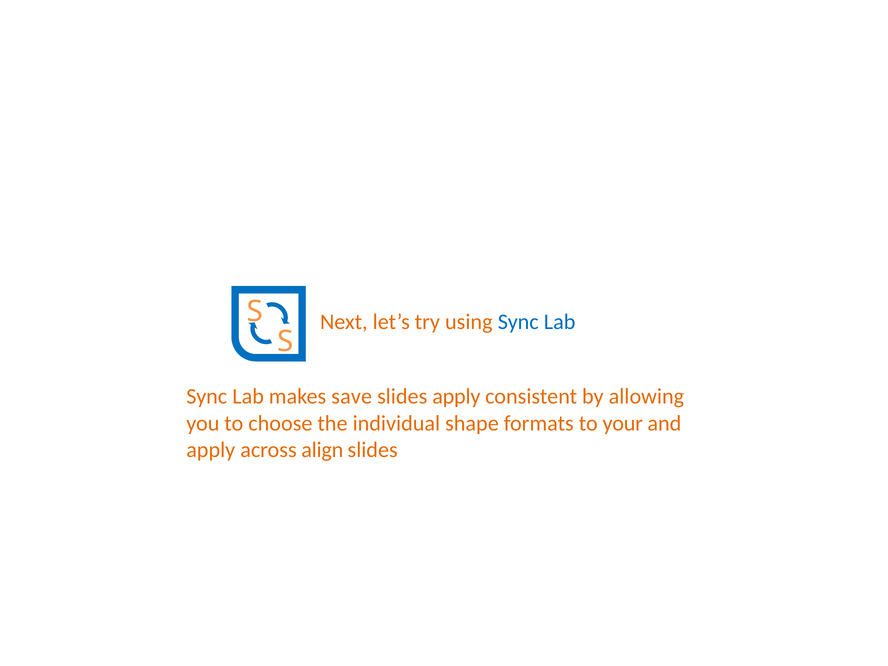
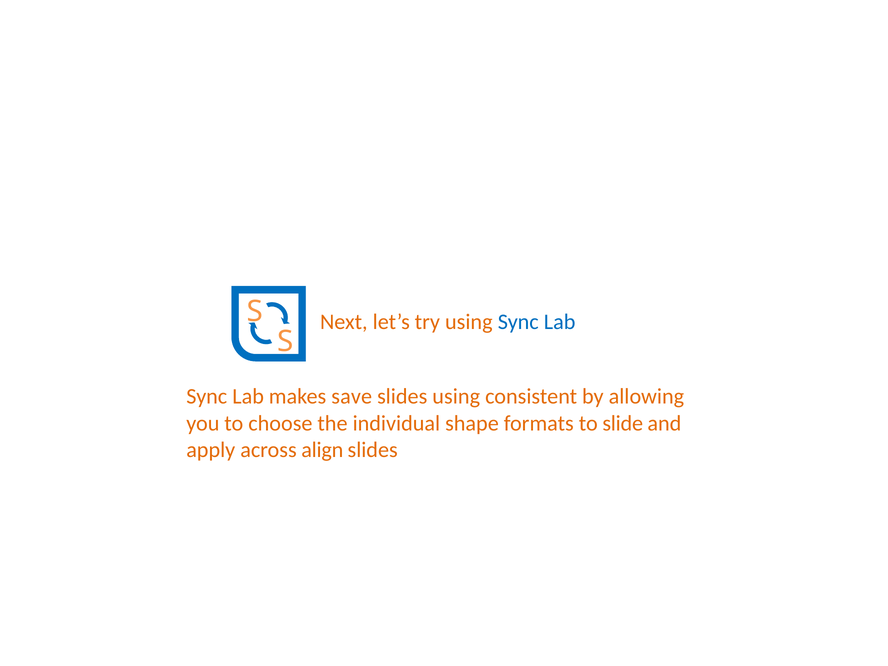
slides apply: apply -> using (456, 397)
your: your -> slide (623, 423)
